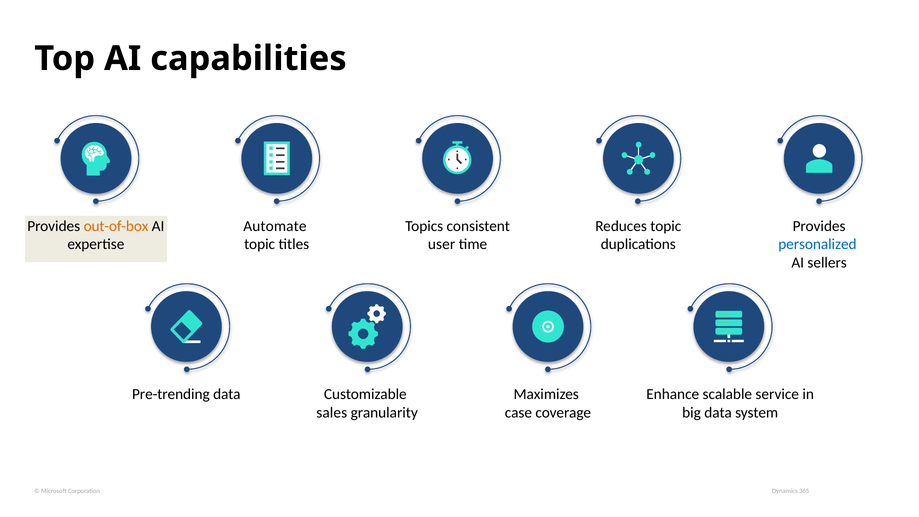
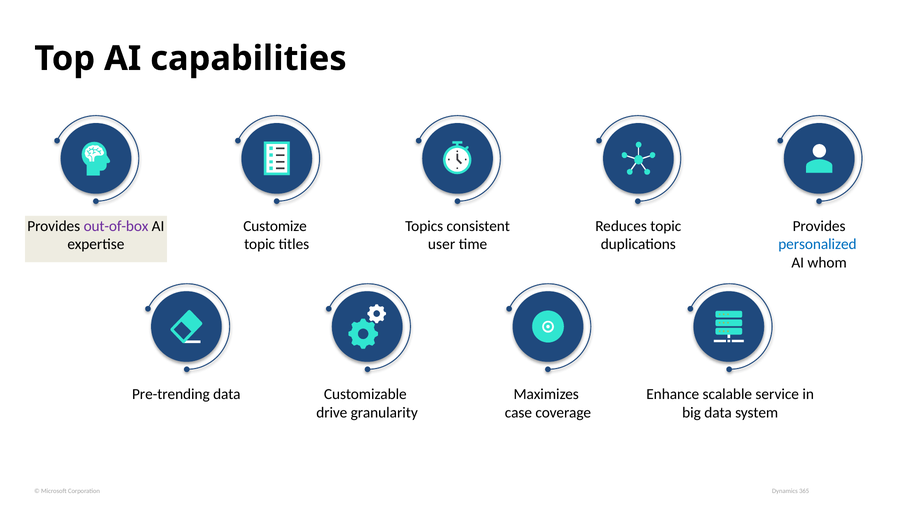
out-of-box colour: orange -> purple (116, 226)
Automate: Automate -> Customize (275, 226)
sellers: sellers -> whom (827, 263)
sales: sales -> drive (332, 413)
